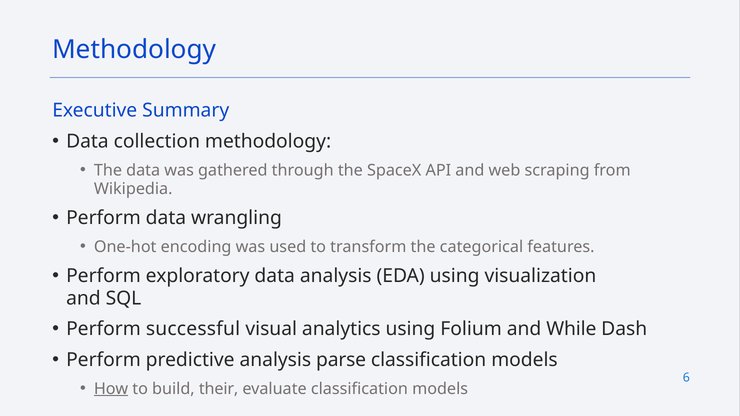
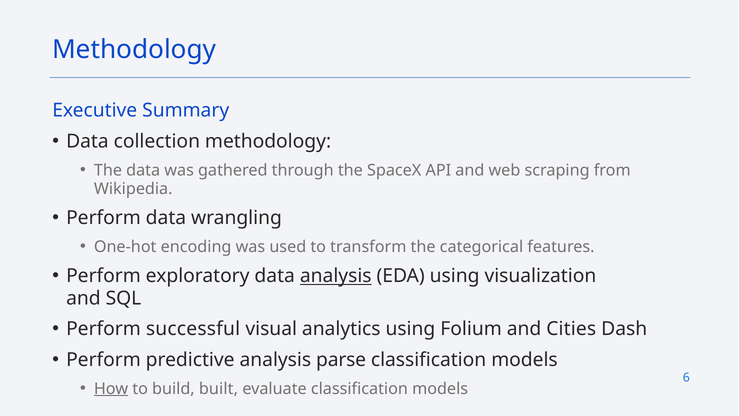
analysis underline: none -> present (336, 276)
While: While -> Cities (571, 329)
their: their -> built (218, 389)
